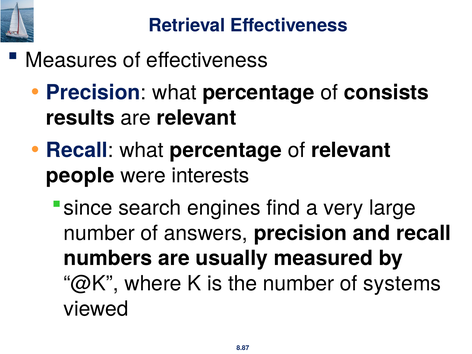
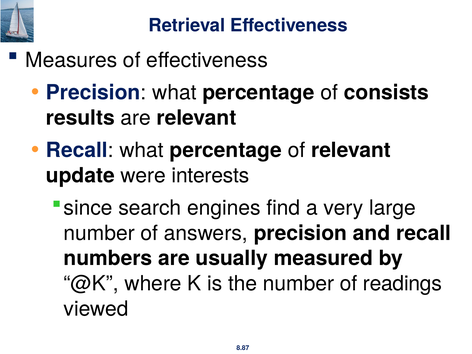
people: people -> update (80, 176)
systems: systems -> readings (402, 284)
